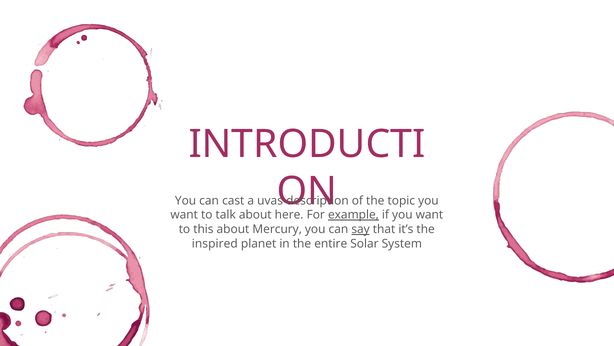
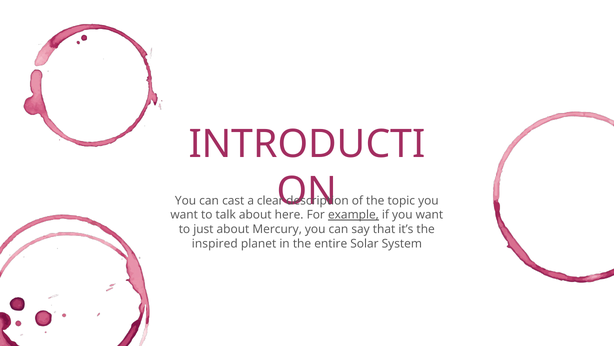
uvas: uvas -> clear (270, 200)
this: this -> just (203, 229)
say underline: present -> none (361, 229)
